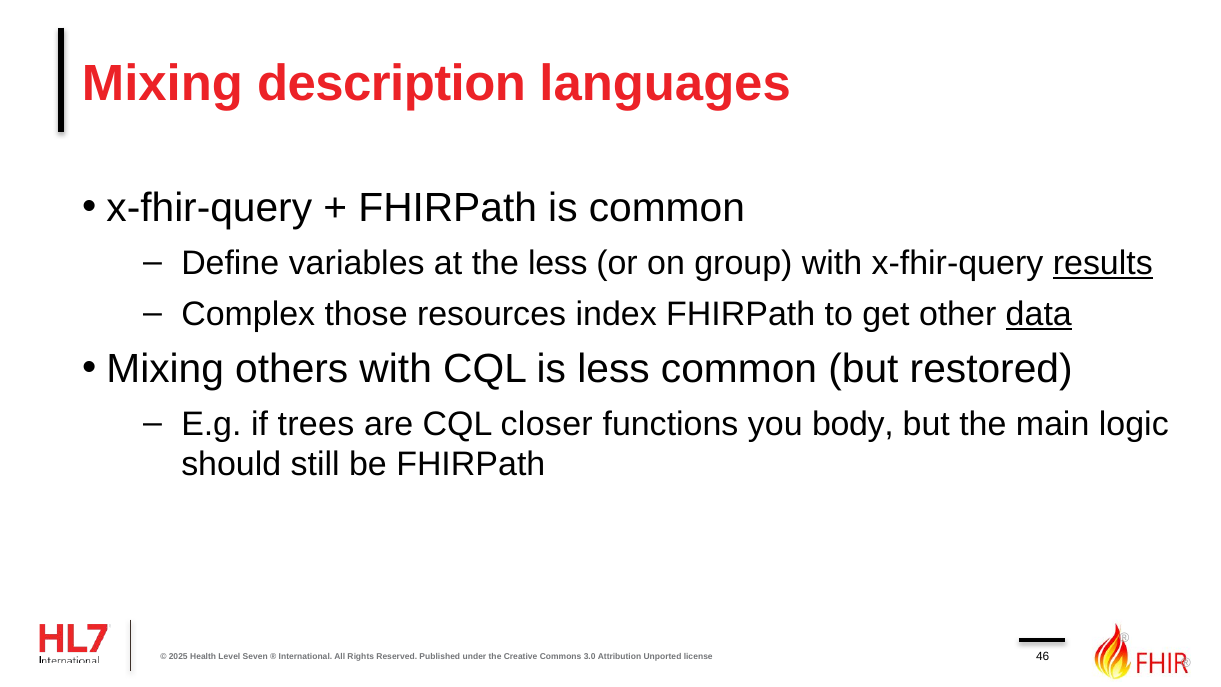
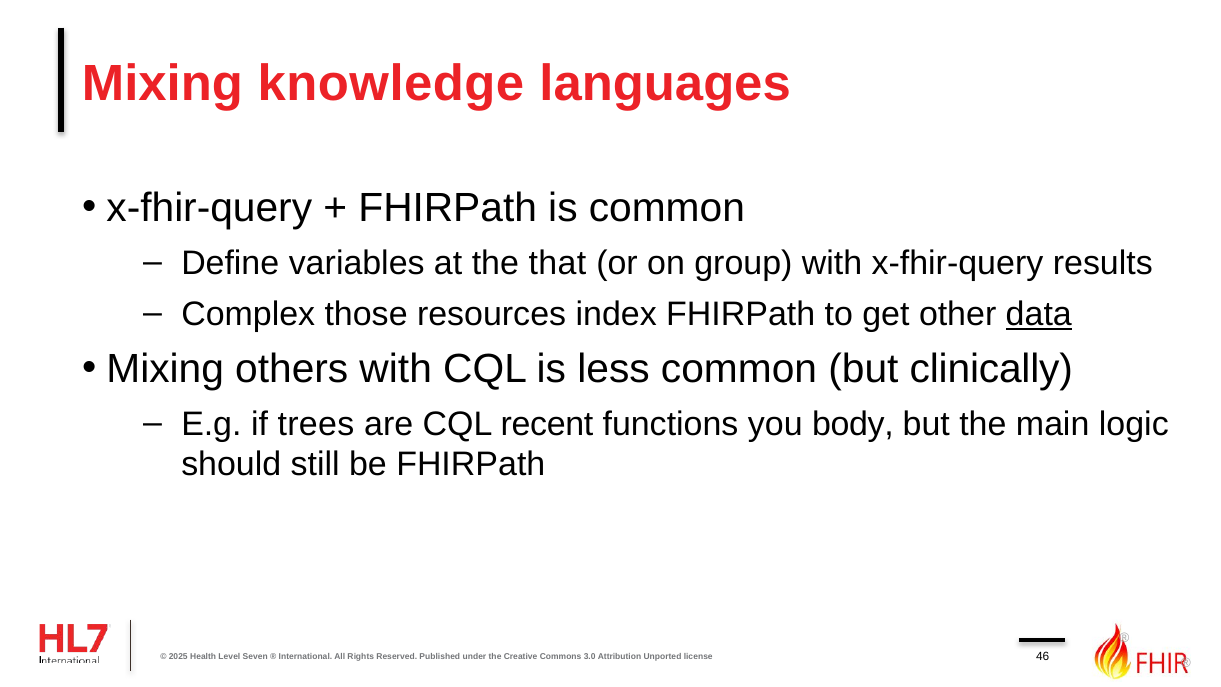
description: description -> knowledge (391, 83)
the less: less -> that (557, 263)
results underline: present -> none (1103, 263)
restored: restored -> clinically (991, 369)
closer: closer -> recent (547, 424)
